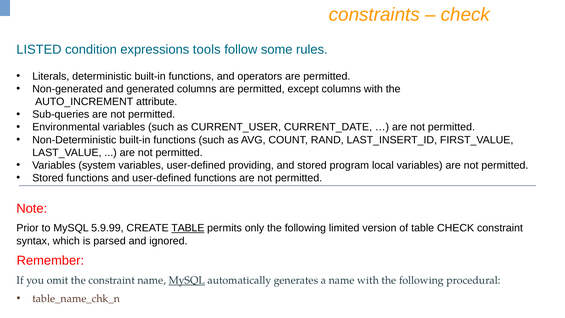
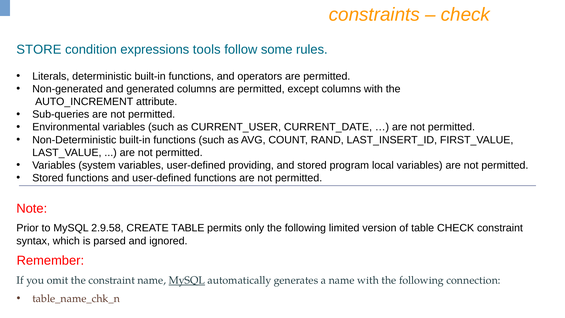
LISTED: LISTED -> STORE (39, 50)
5.9.99: 5.9.99 -> 2.9.58 (107, 228)
TABLE underline: present -> none (188, 228)
procedural: procedural -> connection (473, 280)
